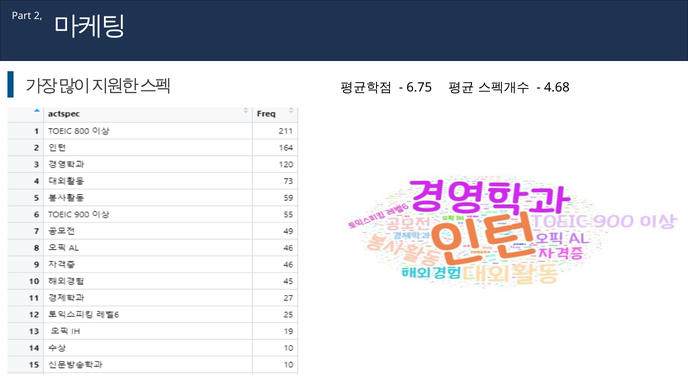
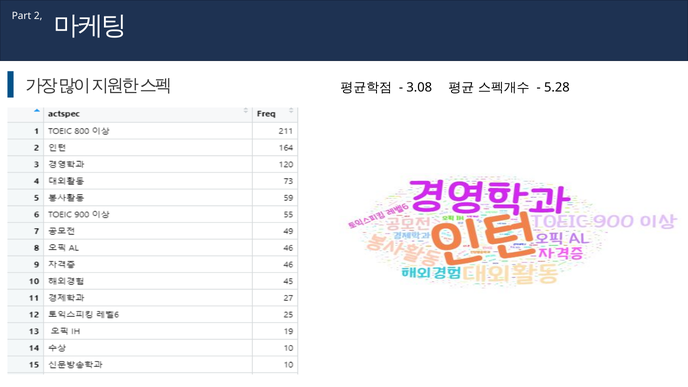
6.75: 6.75 -> 3.08 (419, 88)
4.68: 4.68 -> 5.28 (557, 88)
